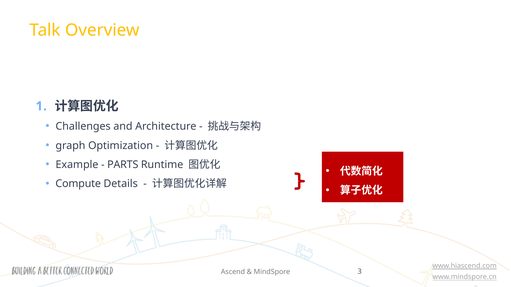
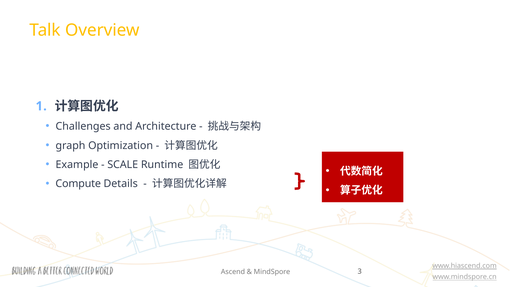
PARTS: PARTS -> SCALE (123, 165)
